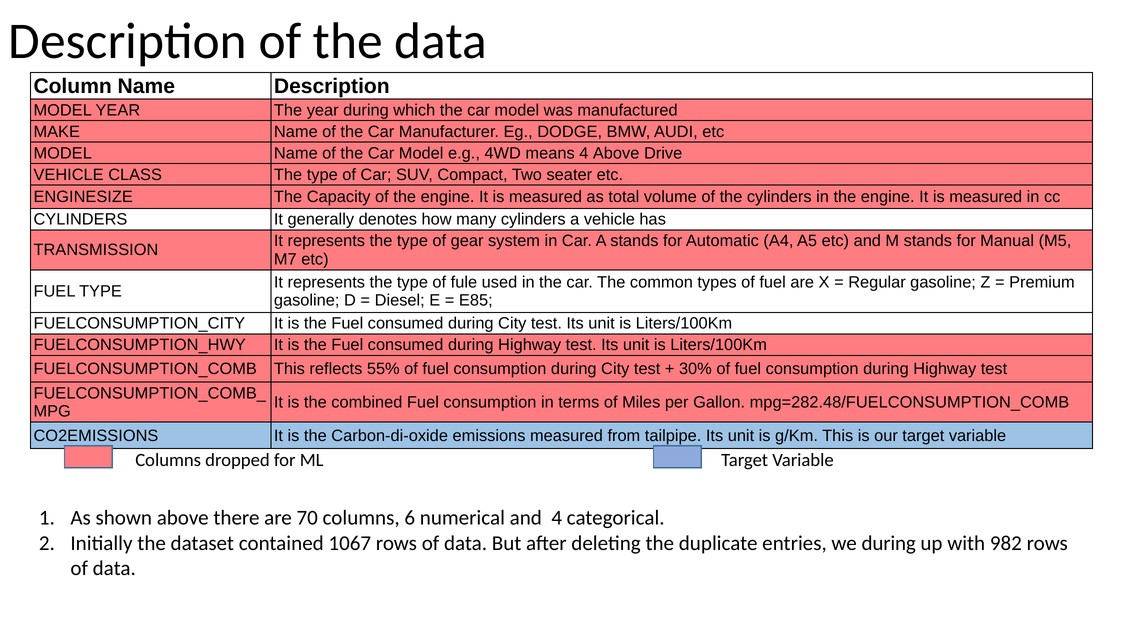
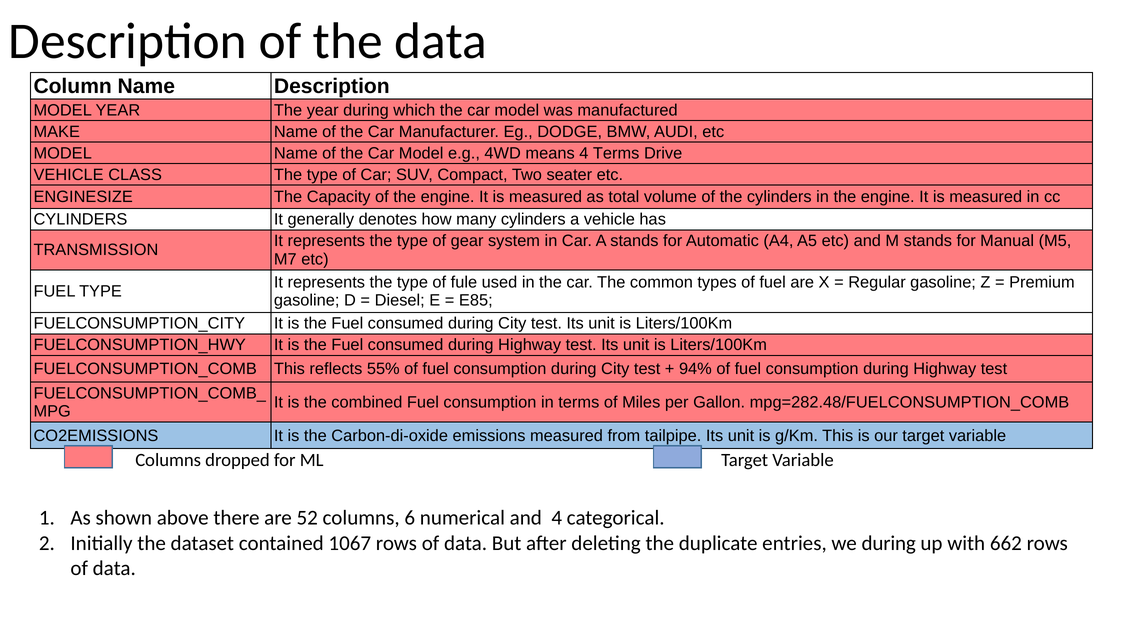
4 Above: Above -> Terms (616, 153)
30%: 30% -> 94% (695, 369)
70: 70 -> 52 (307, 518)
982: 982 -> 662 (1006, 543)
